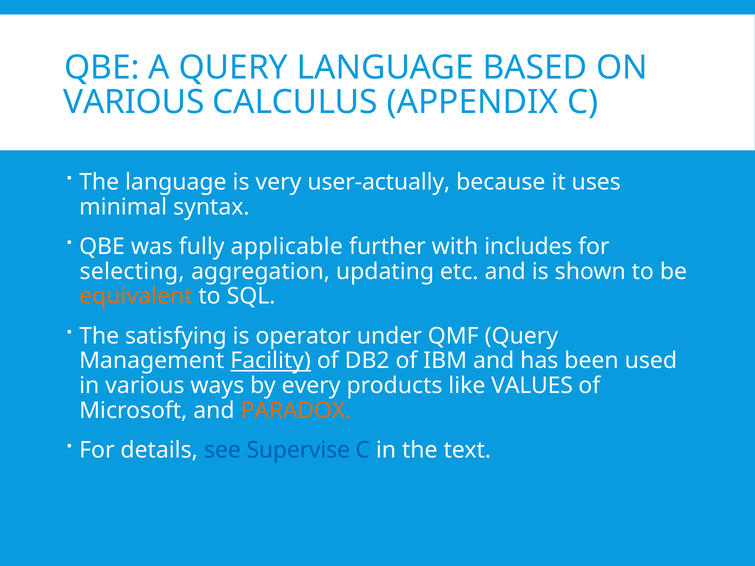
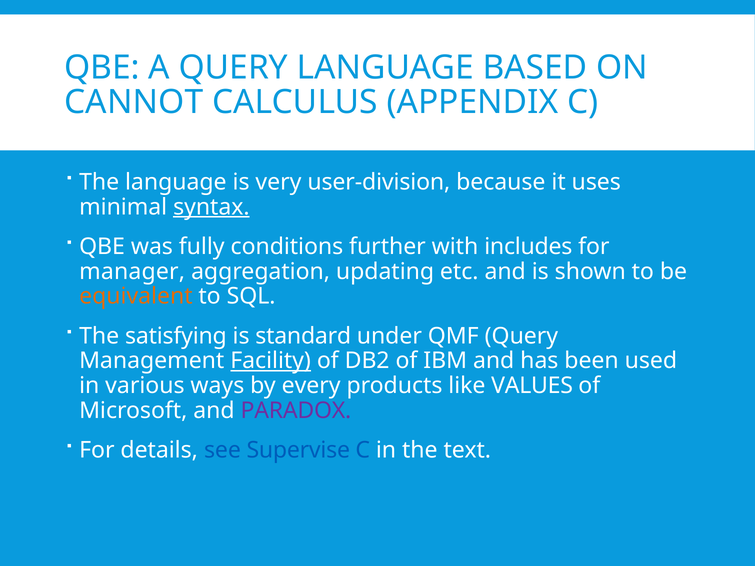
VARIOUS: VARIOUS -> CANNOT (134, 102)
user-actually: user-actually -> user-division (379, 182)
syntax underline: none -> present (211, 207)
applicable: applicable -> conditions (287, 247)
selecting: selecting -> manager (132, 272)
operator: operator -> standard (303, 336)
PARADOX colour: orange -> purple (296, 411)
